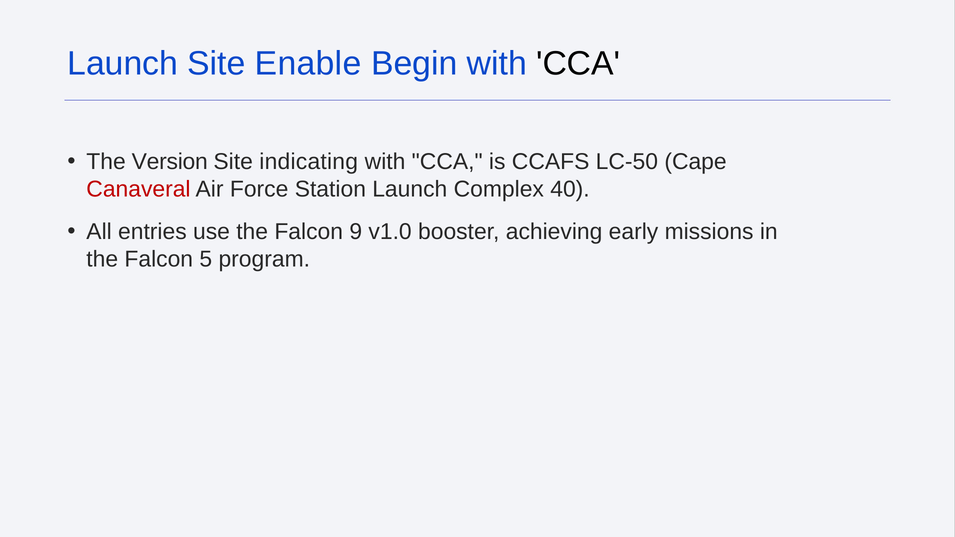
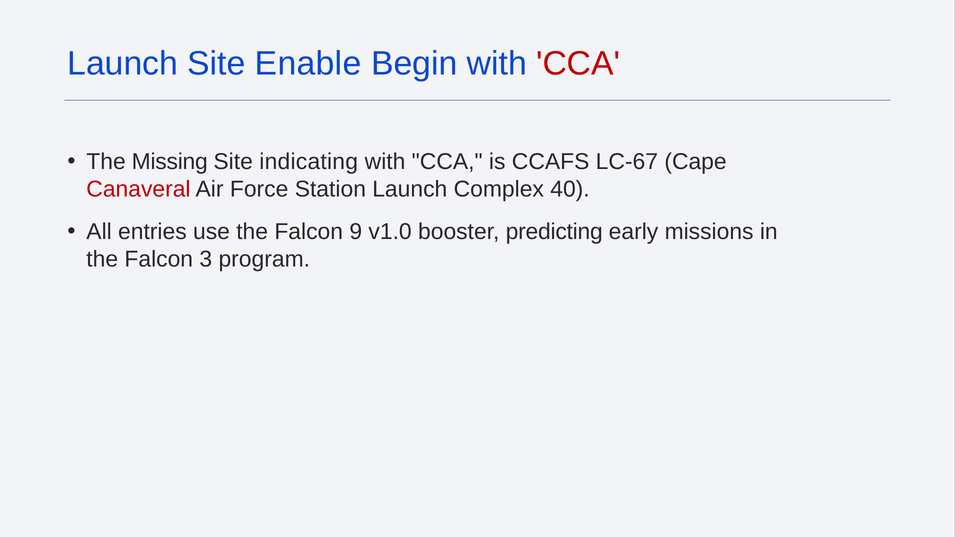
CCA colour: black -> red (578, 64)
Version: Version -> Missing (170, 162)
LC-50: LC-50 -> LC-67 (627, 162)
achieving: achieving -> predicting (554, 232)
5: 5 -> 3 (206, 259)
